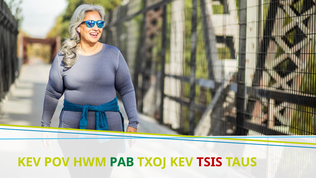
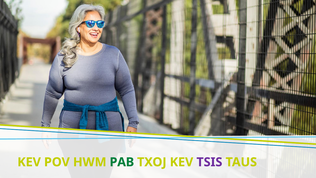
TSIS colour: red -> purple (209, 162)
